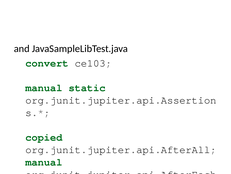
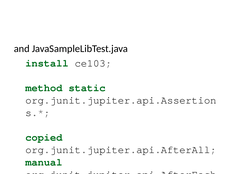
convert: convert -> install (47, 63)
manual: manual -> method (44, 87)
